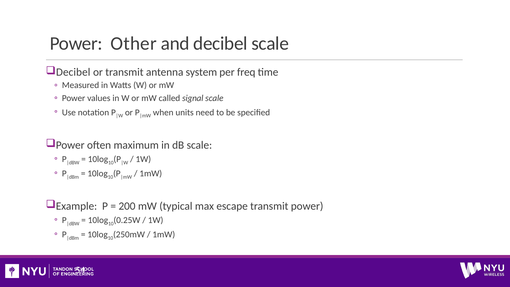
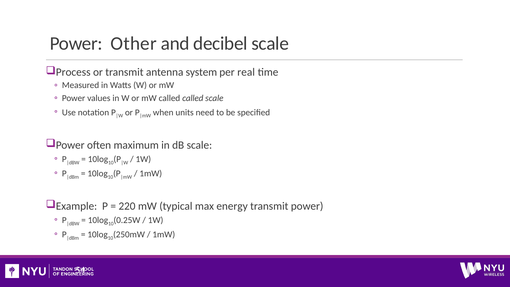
Decibel: Decibel -> Process (73, 72)
freq: freq -> real (246, 72)
called signal: signal -> called (193, 98)
200: 200 -> 220 (127, 206)
escape: escape -> energy (232, 206)
